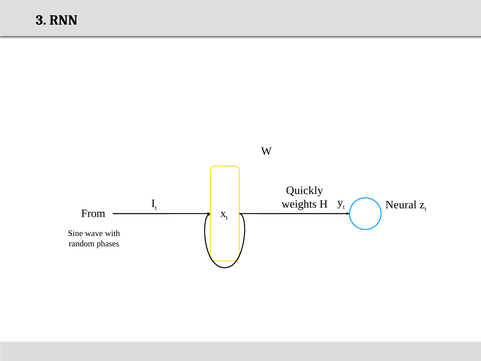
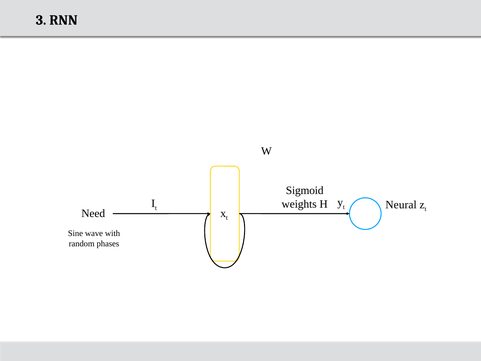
Quickly: Quickly -> Sigmoid (305, 190)
From: From -> Need (93, 213)
